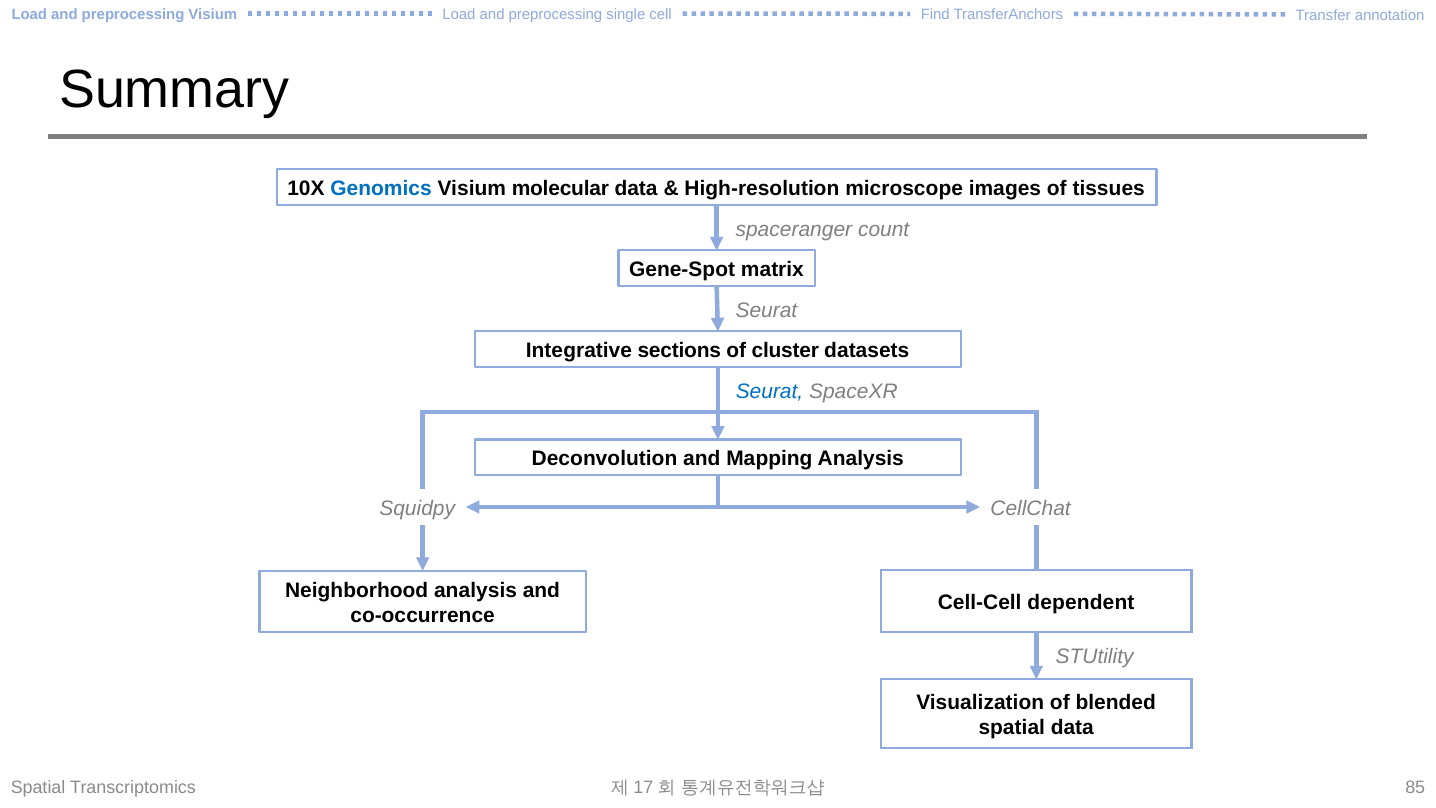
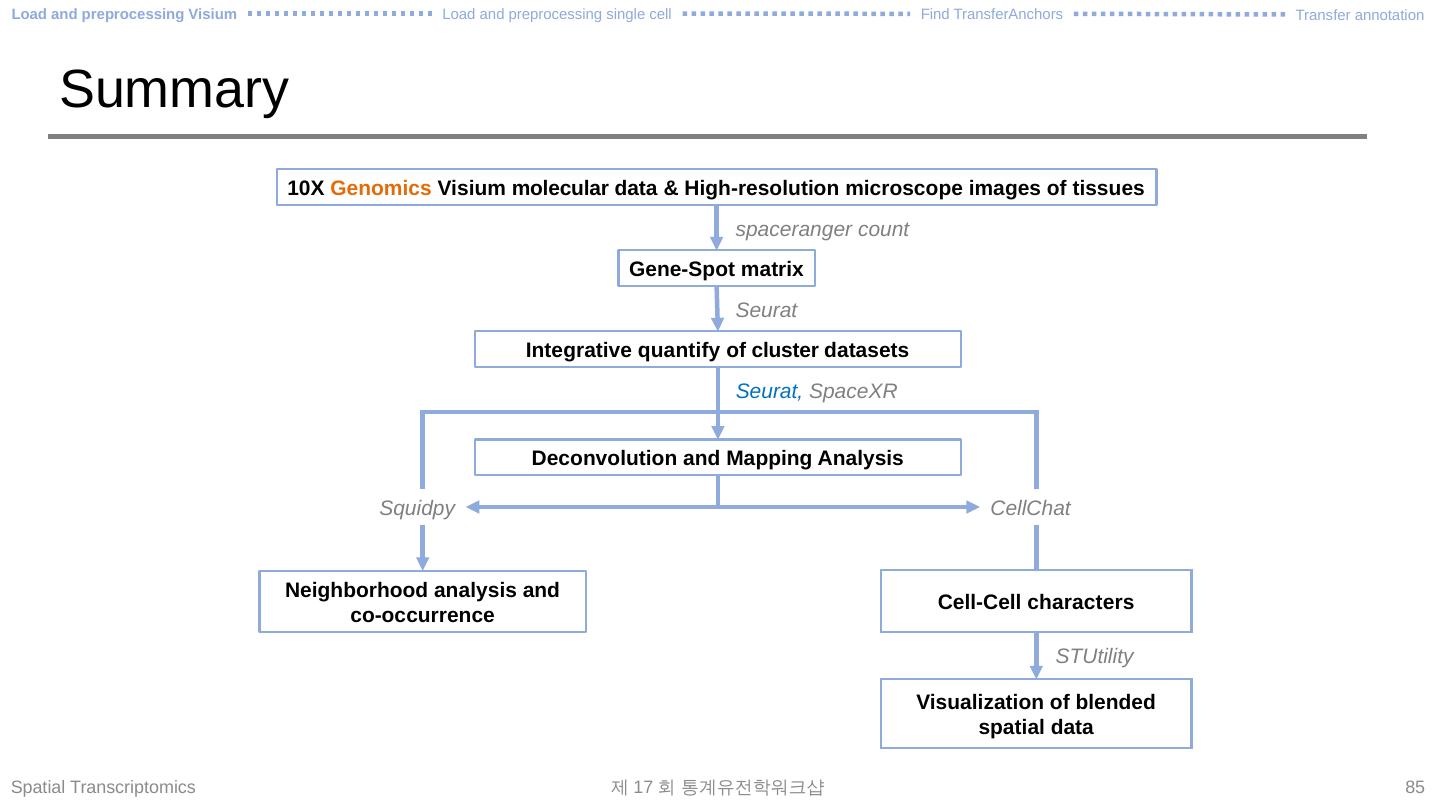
Genomics colour: blue -> orange (381, 189)
sections: sections -> quantify (679, 351)
dependent: dependent -> characters (1081, 602)
